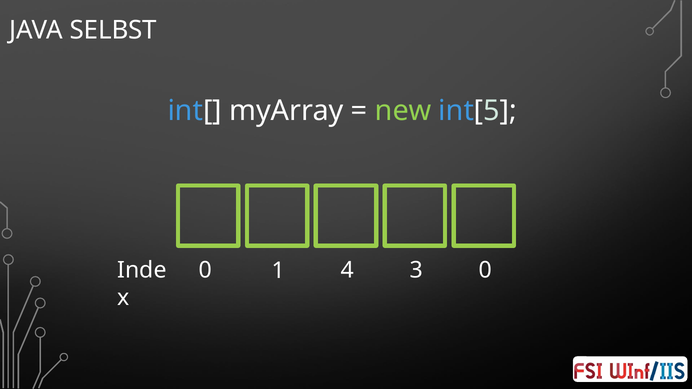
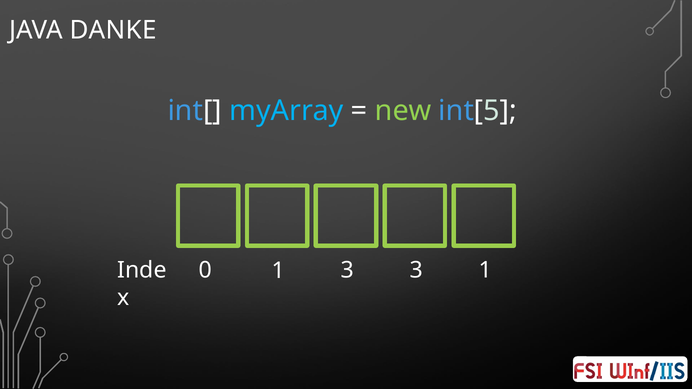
SELBST: SELBST -> DANKE (113, 30)
myArray colour: white -> light blue (287, 111)
1 4: 4 -> 3 (347, 270)
3 0: 0 -> 1 (485, 270)
